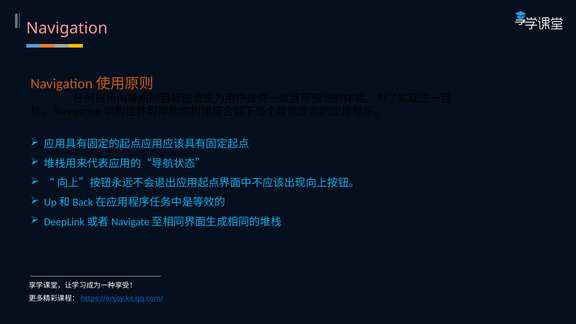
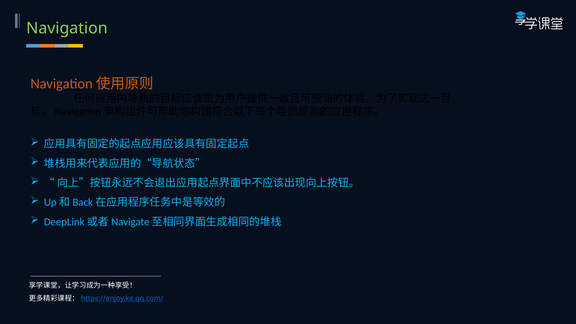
Navigation colour: pink -> light green (67, 28)
